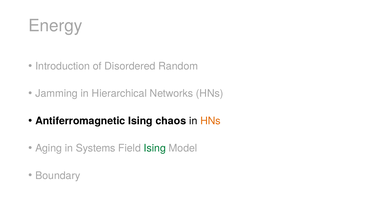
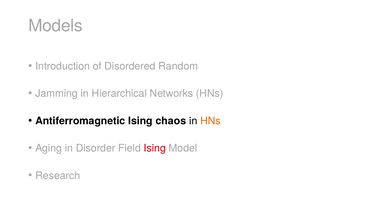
Energy: Energy -> Models (55, 26)
Systems: Systems -> Disorder (96, 148)
Ising colour: green -> red (155, 148)
Boundary: Boundary -> Research (58, 176)
